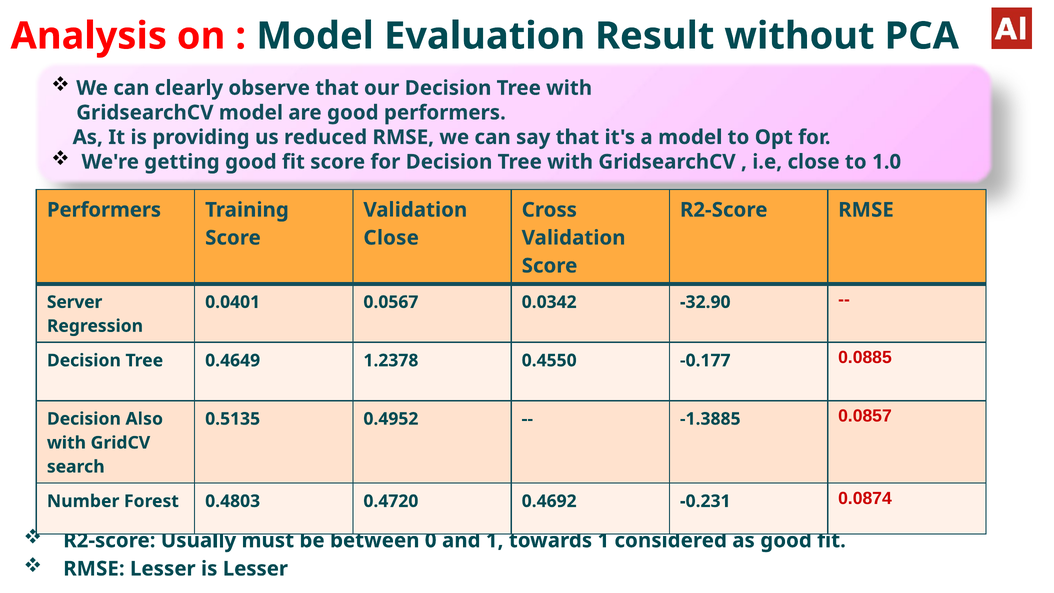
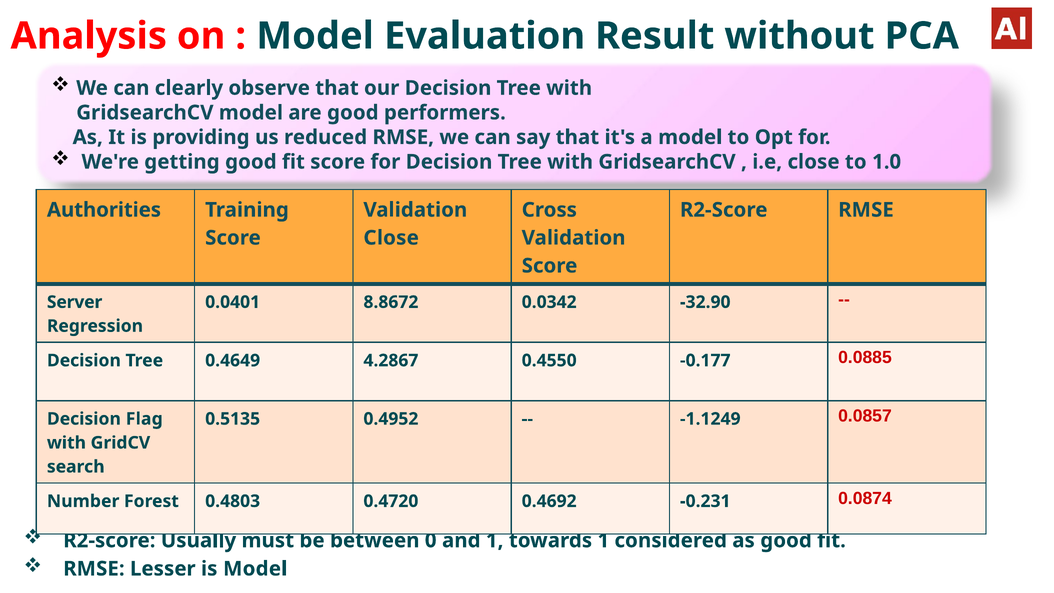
Performers: Performers -> Authorities (104, 210)
0.0567: 0.0567 -> 8.8672 (391, 302)
1.2378: 1.2378 -> 4.2867 (391, 360)
Also: Also -> Flag (144, 419)
-1.3885: -1.3885 -> -1.1249 (710, 419)
is Lesser: Lesser -> Model (255, 569)
